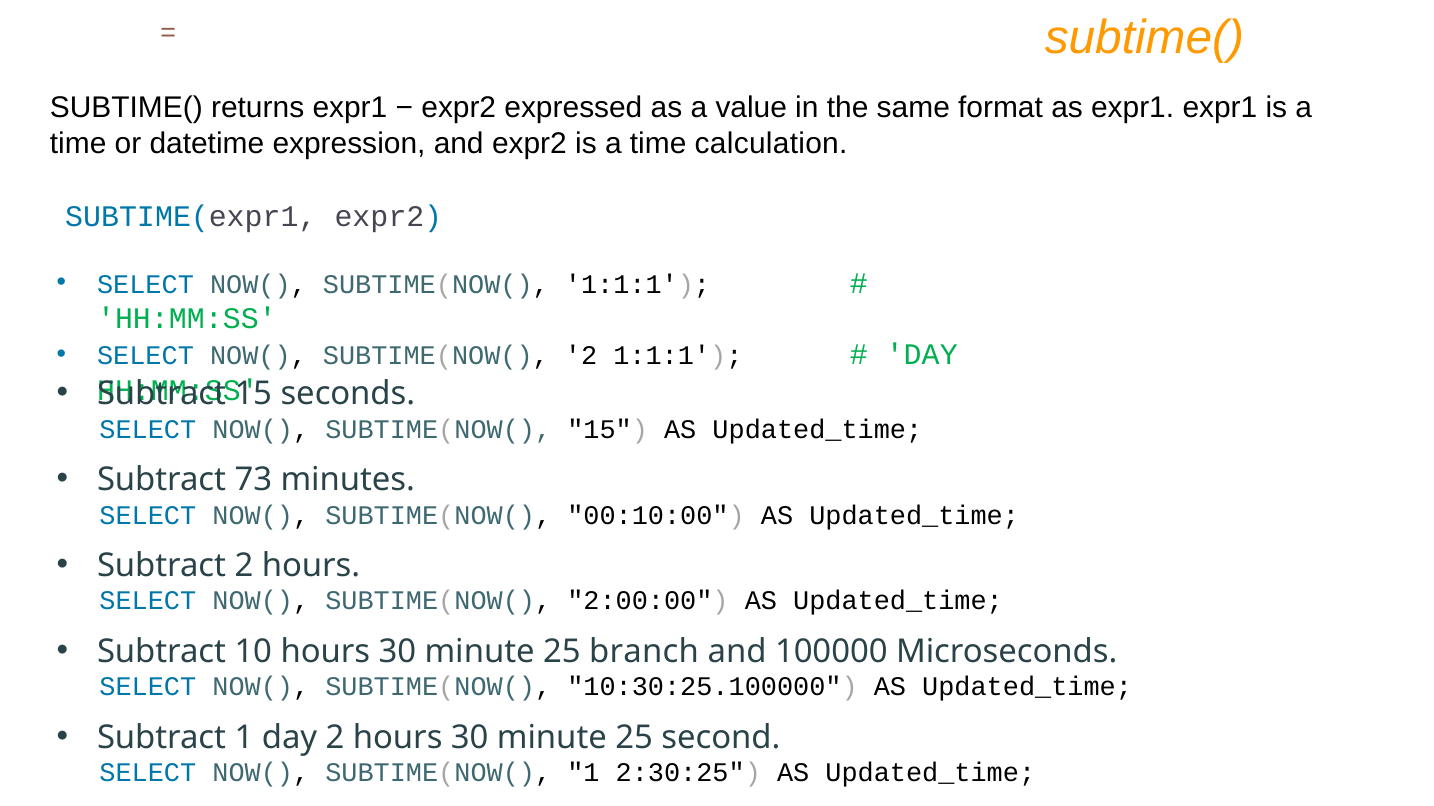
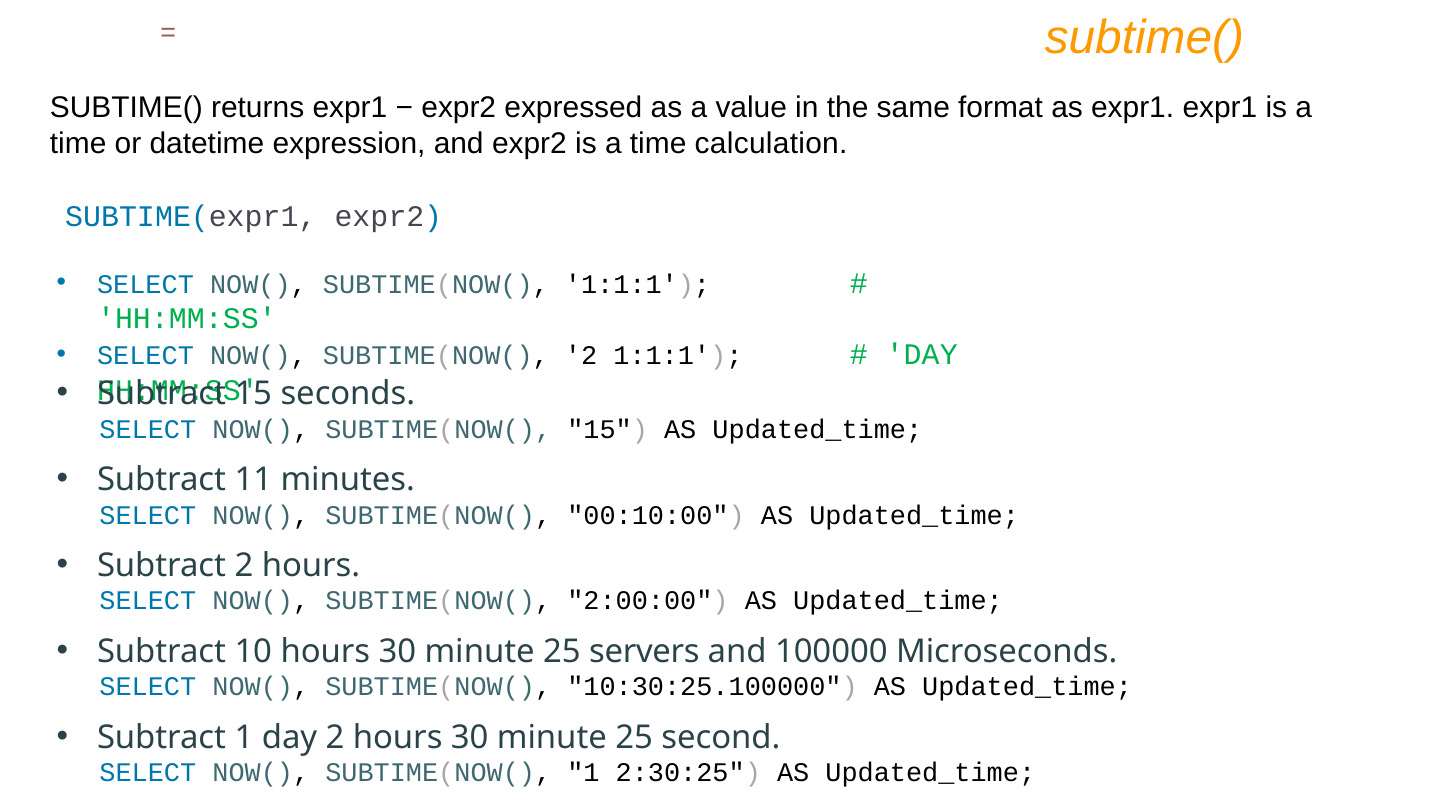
73: 73 -> 11 (253, 480)
branch: branch -> servers (644, 652)
